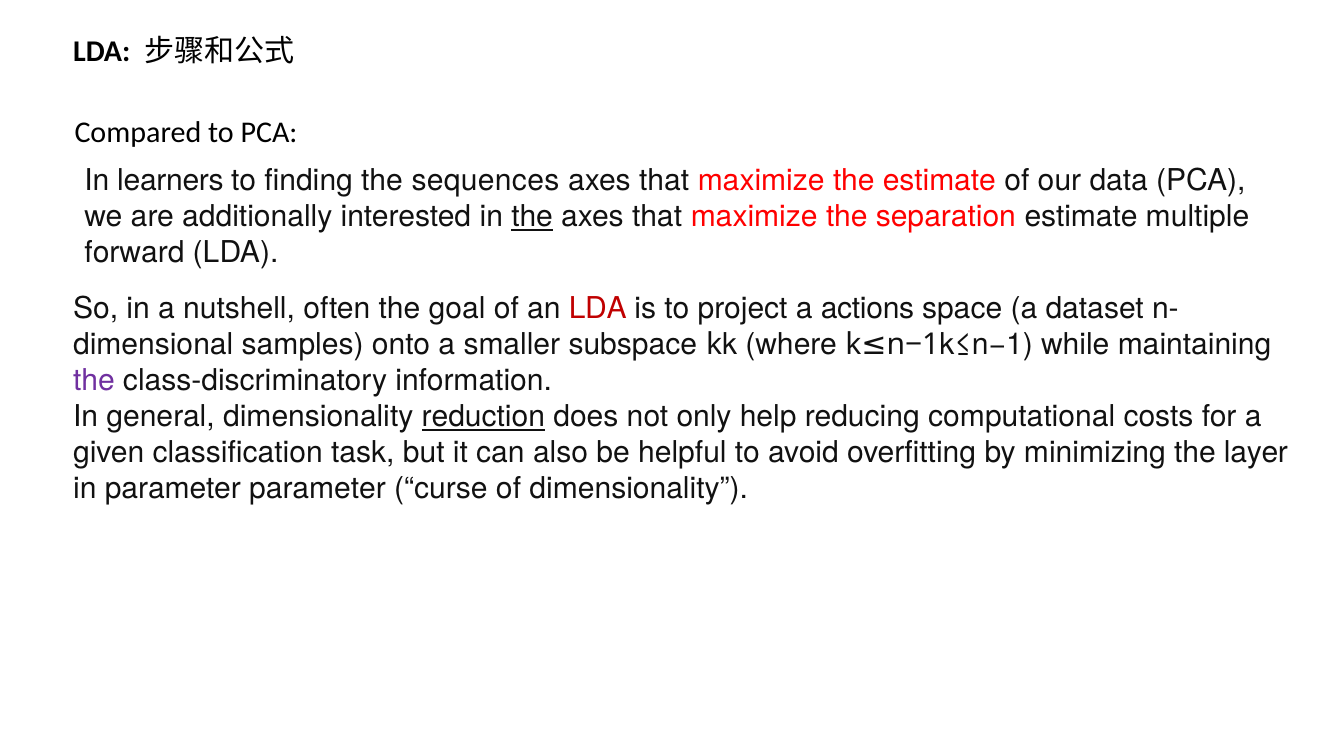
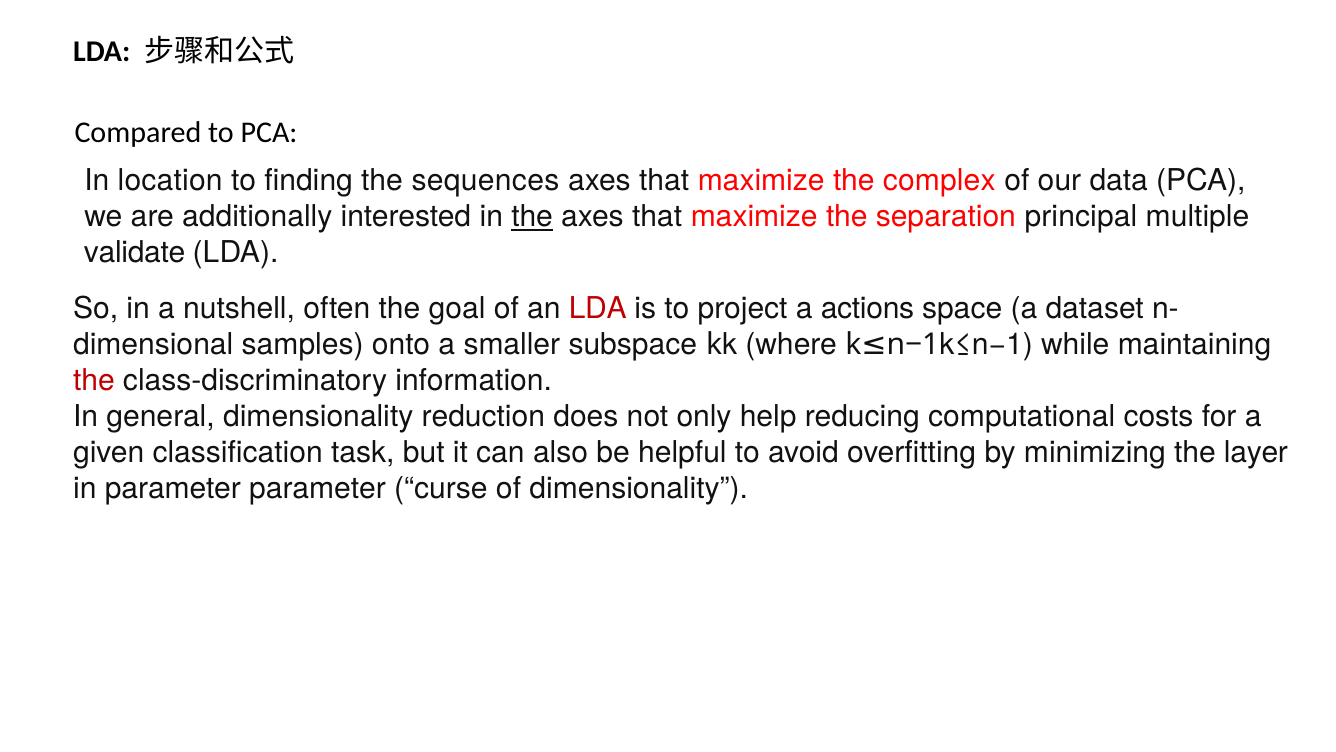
learners: learners -> location (170, 181)
the estimate: estimate -> complex (939, 181)
separation estimate: estimate -> principal (1081, 217)
forward: forward -> validate (135, 253)
the colour: purple -> red (94, 380)
reduction underline: present -> none (483, 416)
